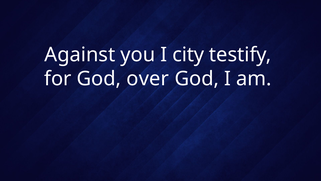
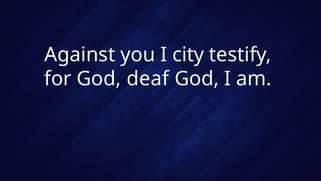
over: over -> deaf (148, 79)
